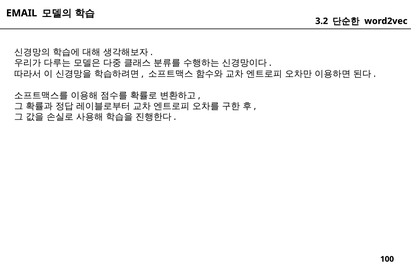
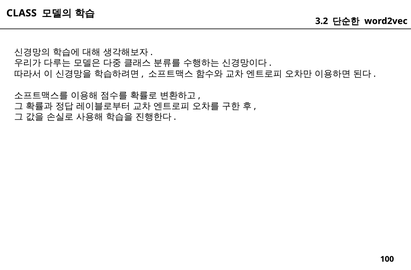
EMAIL: EMAIL -> CLASS (22, 13)
